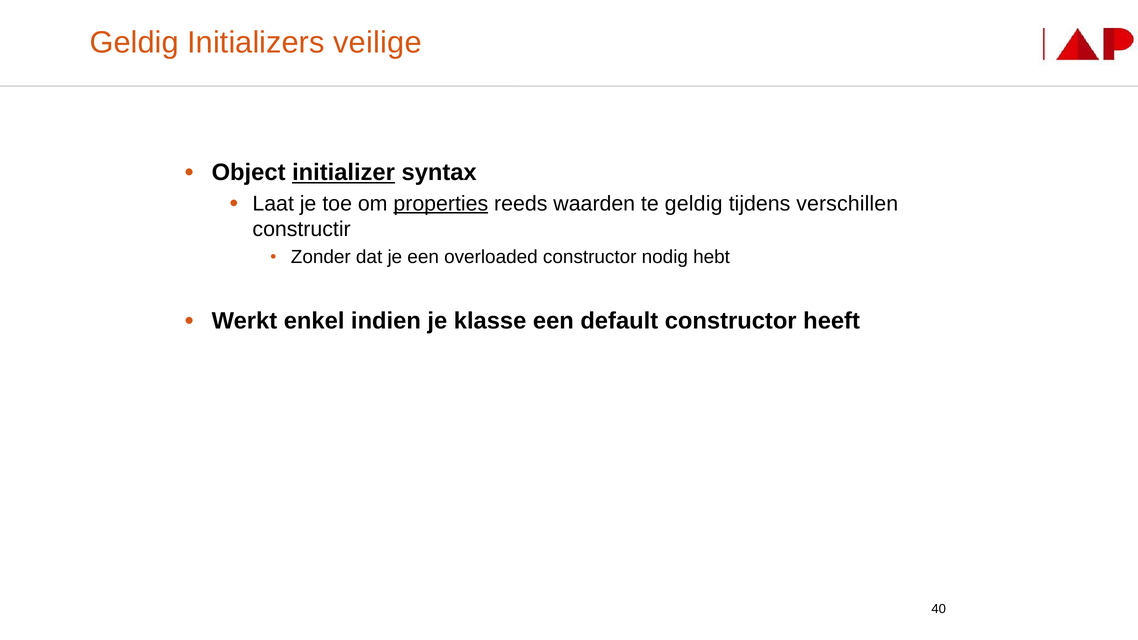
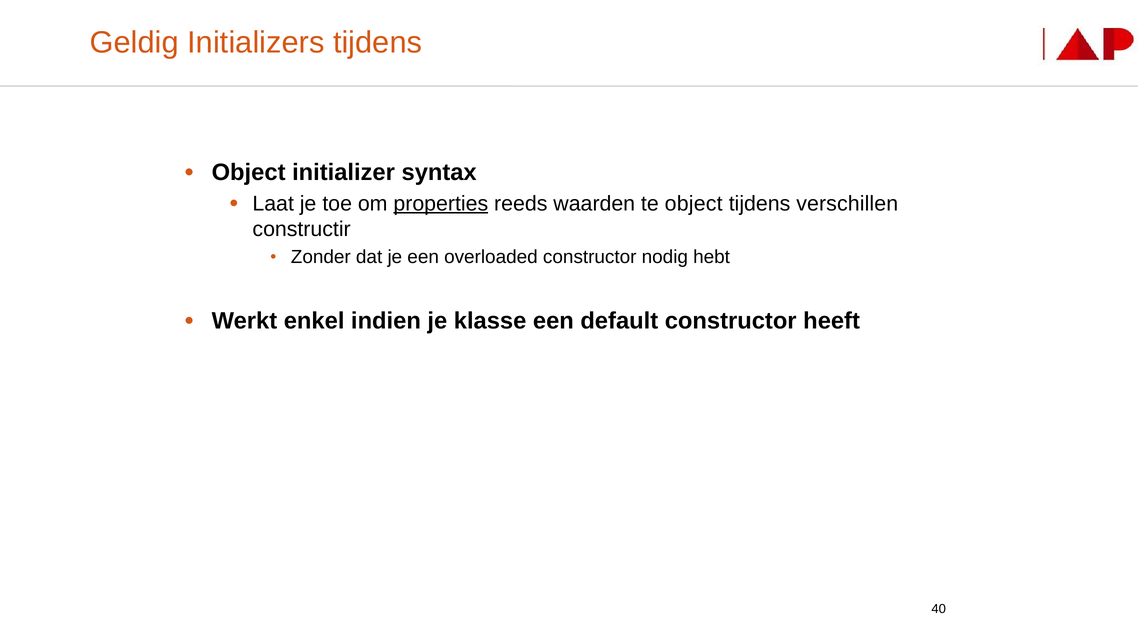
Initializers veilige: veilige -> tijdens (378, 43)
initializer underline: present -> none (344, 172)
te geldig: geldig -> object (694, 204)
